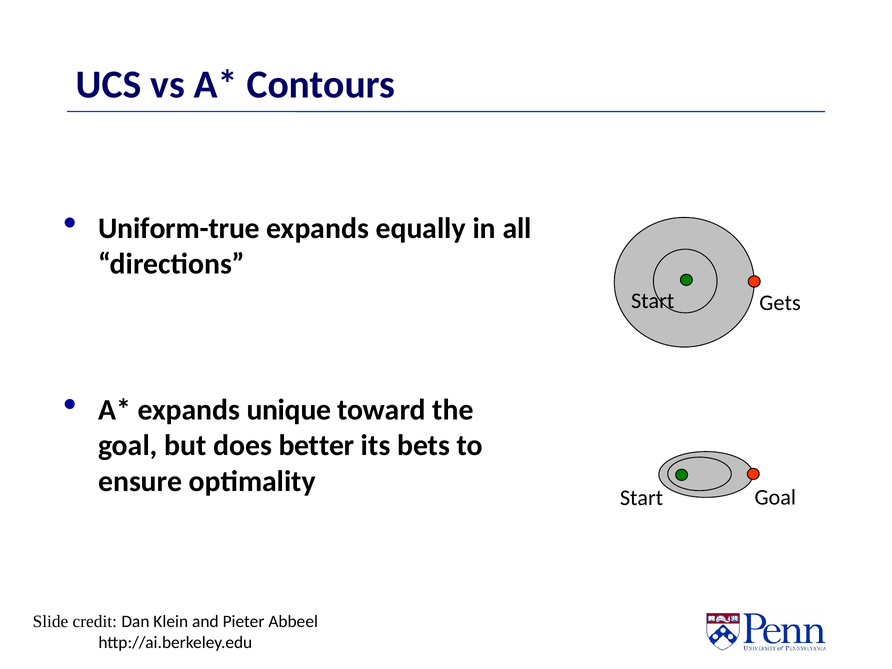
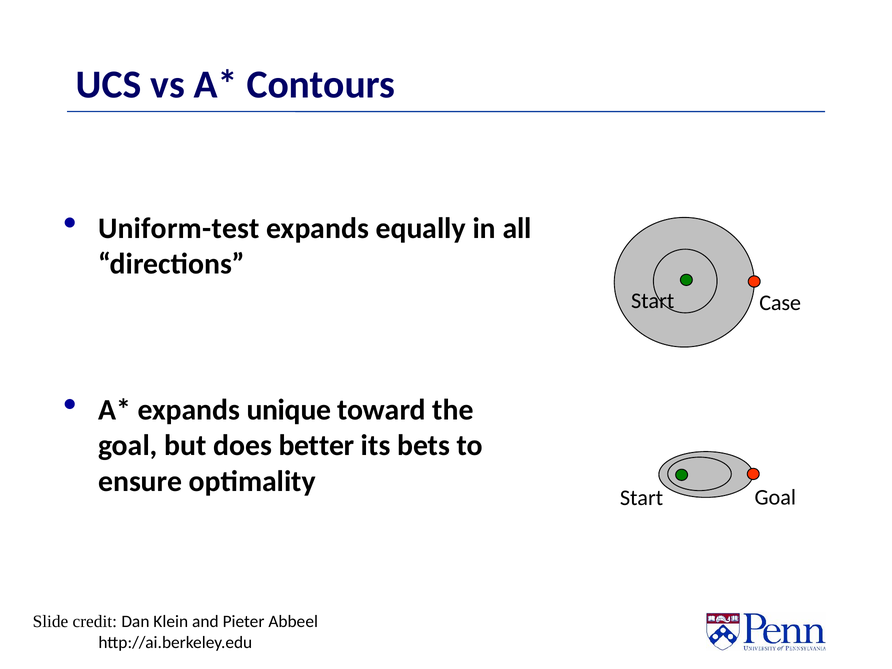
Uniform-true: Uniform-true -> Uniform-test (179, 228)
Gets: Gets -> Case (780, 303)
